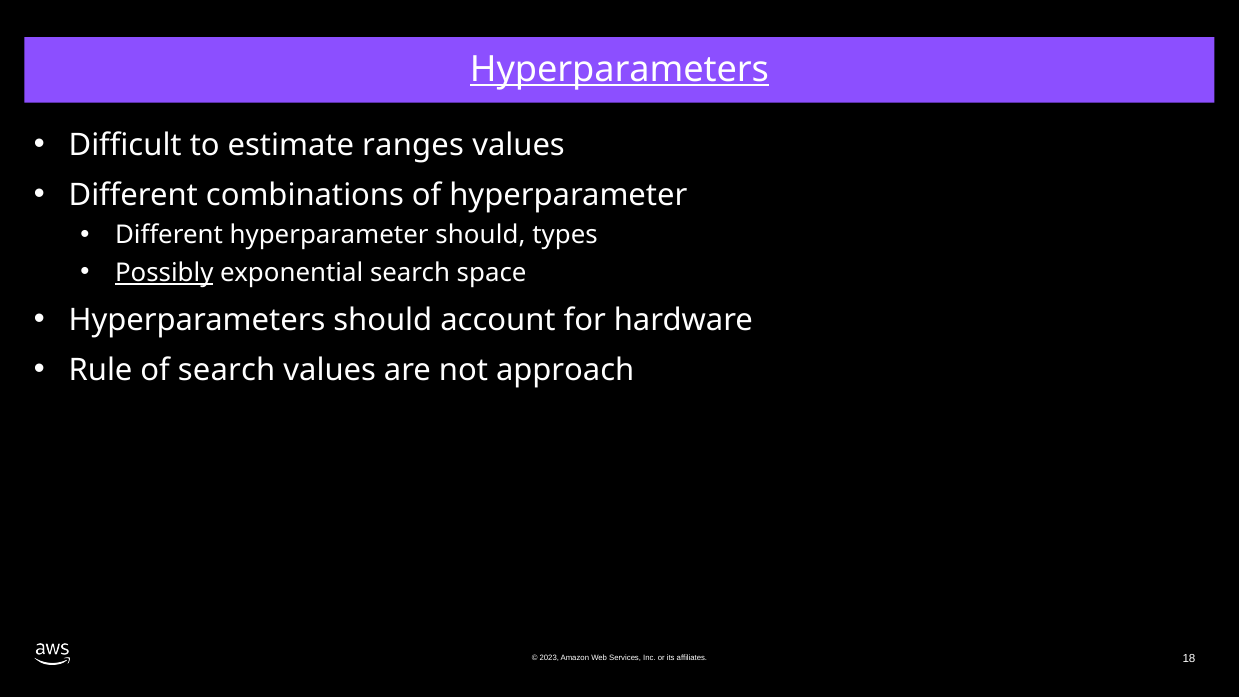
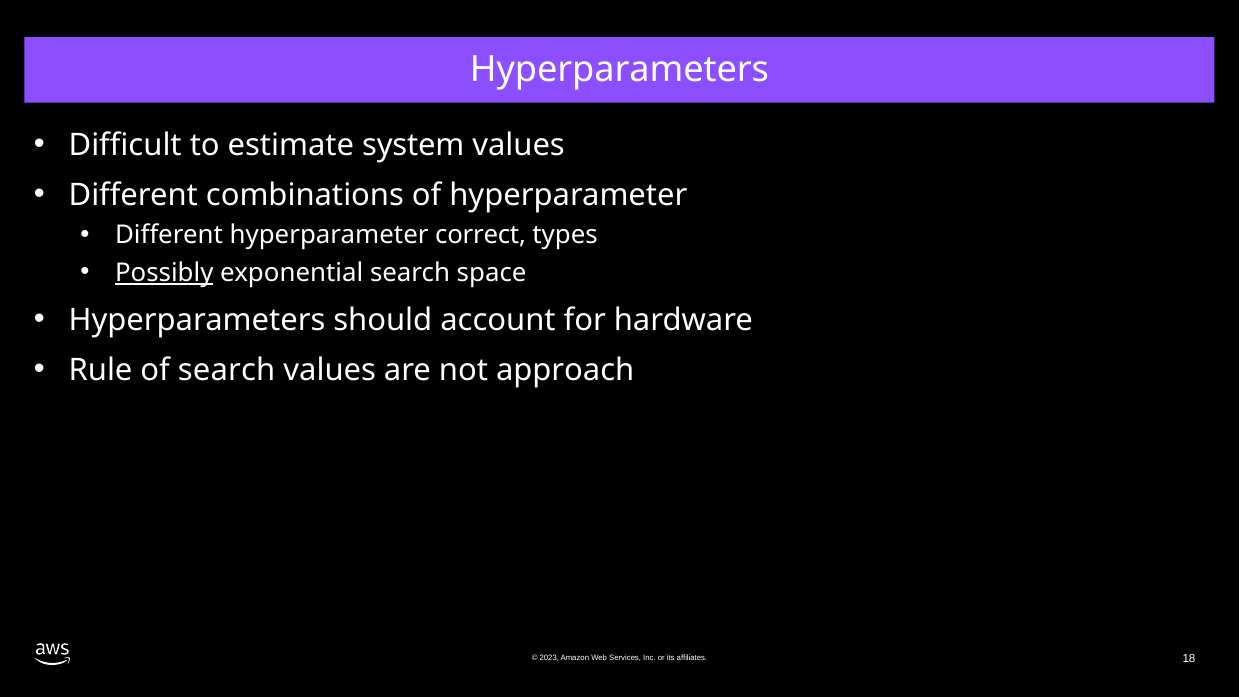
Hyperparameters underline: present -> none (619, 70)
ranges: ranges -> system (413, 145)
hyperparameter should: should -> correct (481, 235)
